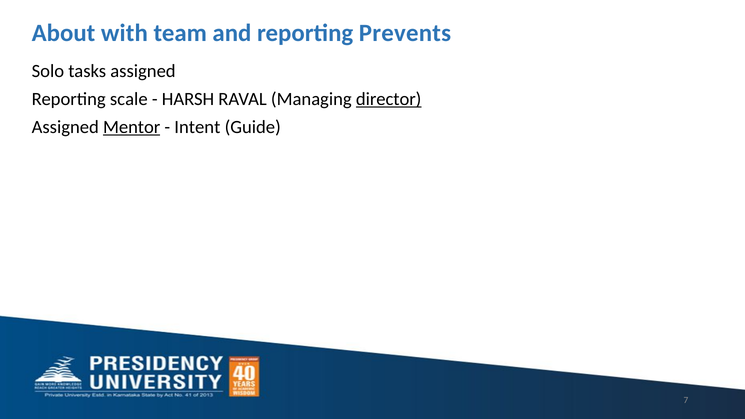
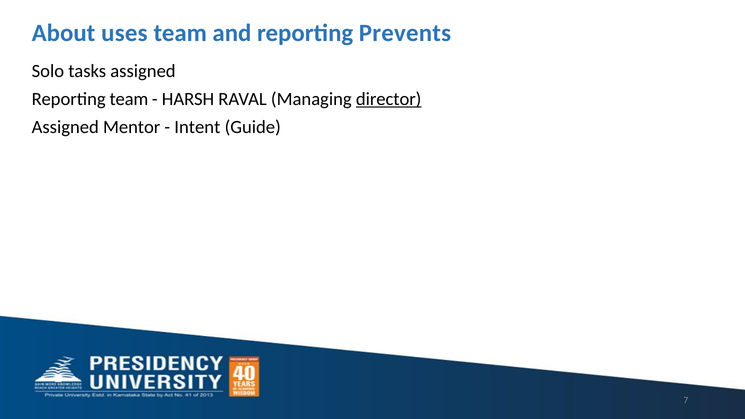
with: with -> uses (124, 33)
Reporting scale: scale -> team (129, 99)
Mentor underline: present -> none (132, 127)
